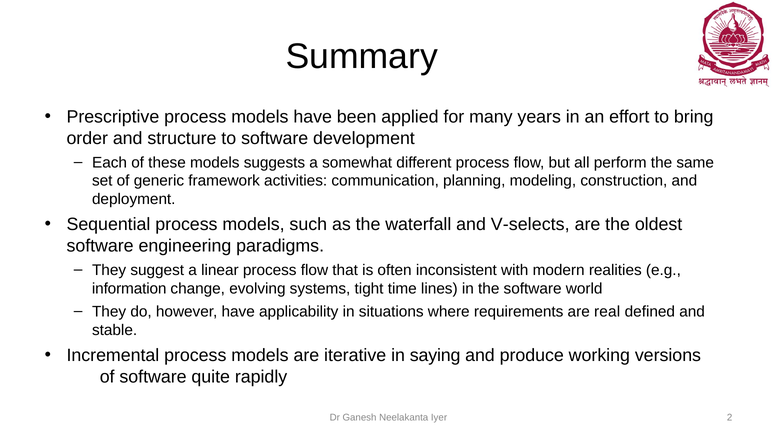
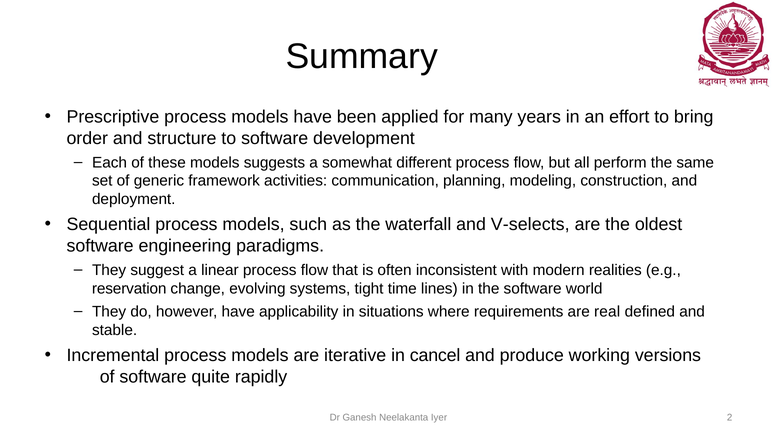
information: information -> reservation (129, 289)
saying: saying -> cancel (435, 355)
